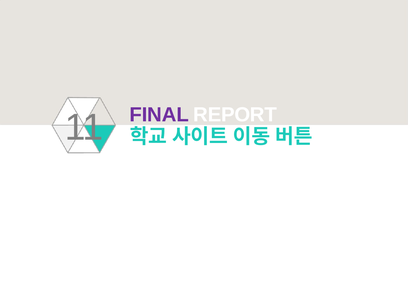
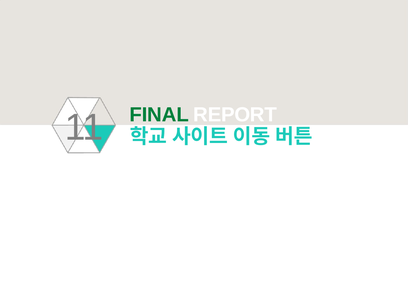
FINAL colour: purple -> green (159, 115)
